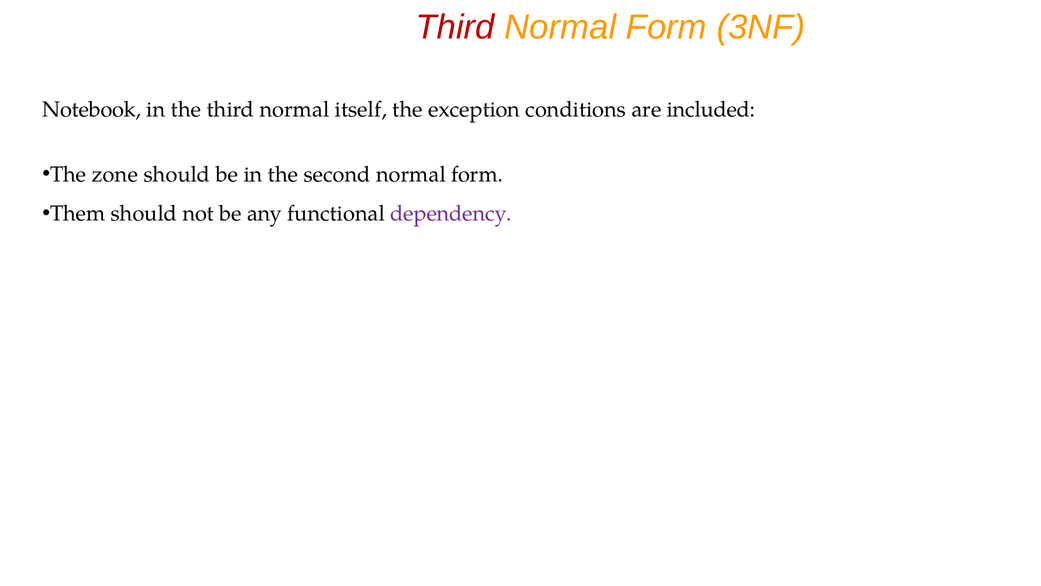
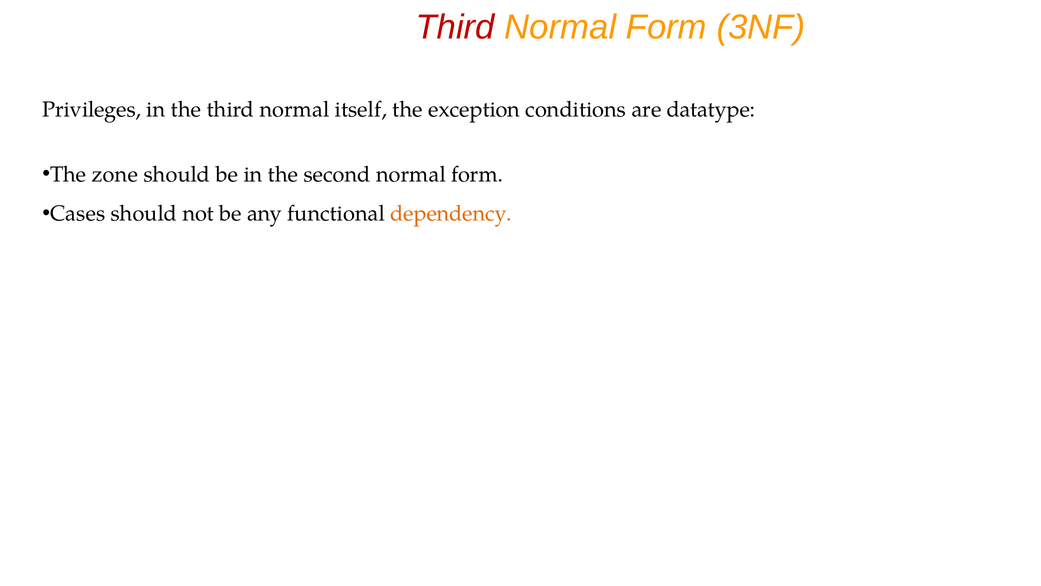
Notebook: Notebook -> Privileges (92, 109)
included: included -> datatype (711, 109)
Them: Them -> Cases (78, 213)
dependency colour: purple -> orange (451, 213)
